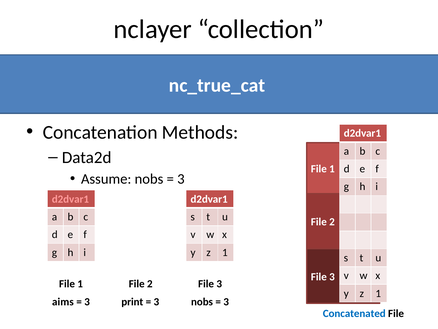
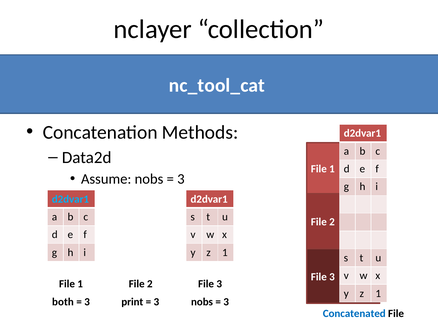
nc_true_cat: nc_true_cat -> nc_tool_cat (217, 85)
d2dvar1 colour: pink -> light blue (70, 199)
aims: aims -> both (63, 301)
